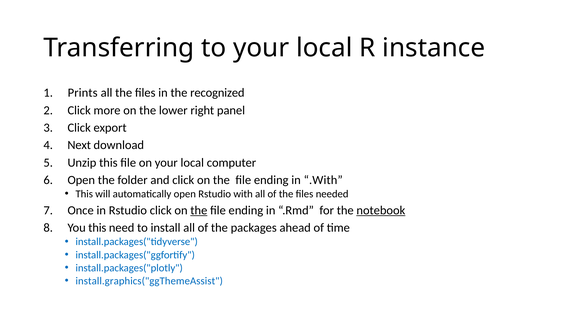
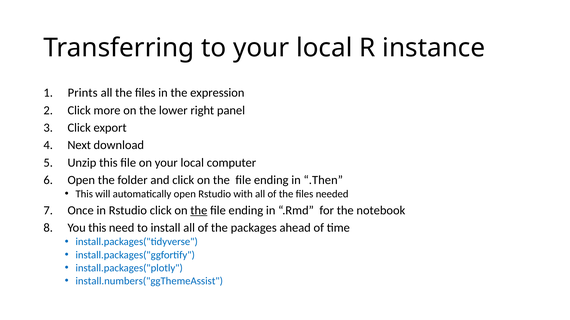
recognized: recognized -> expression (217, 93)
.With: .With -> .Then (323, 180)
notebook underline: present -> none (381, 211)
install.graphics("ggThemeAssist: install.graphics("ggThemeAssist -> install.numbers("ggThemeAssist (149, 281)
